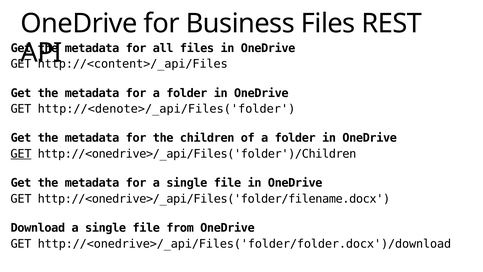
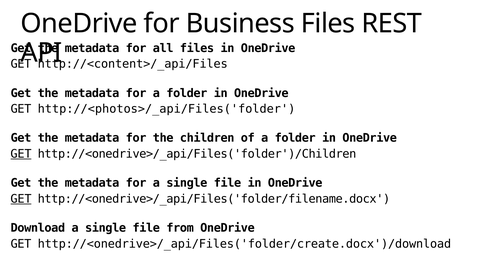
http://<denote>/_api/Files('folder: http://<denote>/_api/Files('folder -> http://<photos>/_api/Files('folder (167, 109)
GET underline: none -> present (21, 199)
http://<onedrive>/_api/Files('folder/folder.docx')/download: http://<onedrive>/_api/Files('folder/folder.docx')/download -> http://<onedrive>/_api/Files('folder/create.docx')/download (244, 244)
